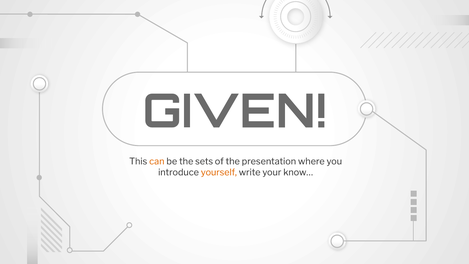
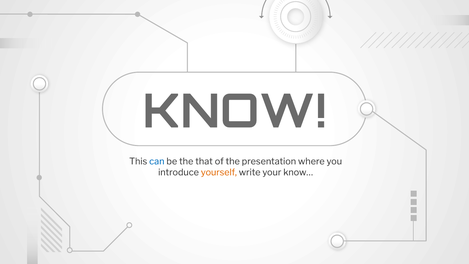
GIVEN: GIVEN -> KNOW (234, 112)
can colour: orange -> blue (157, 161)
sets: sets -> that (204, 161)
